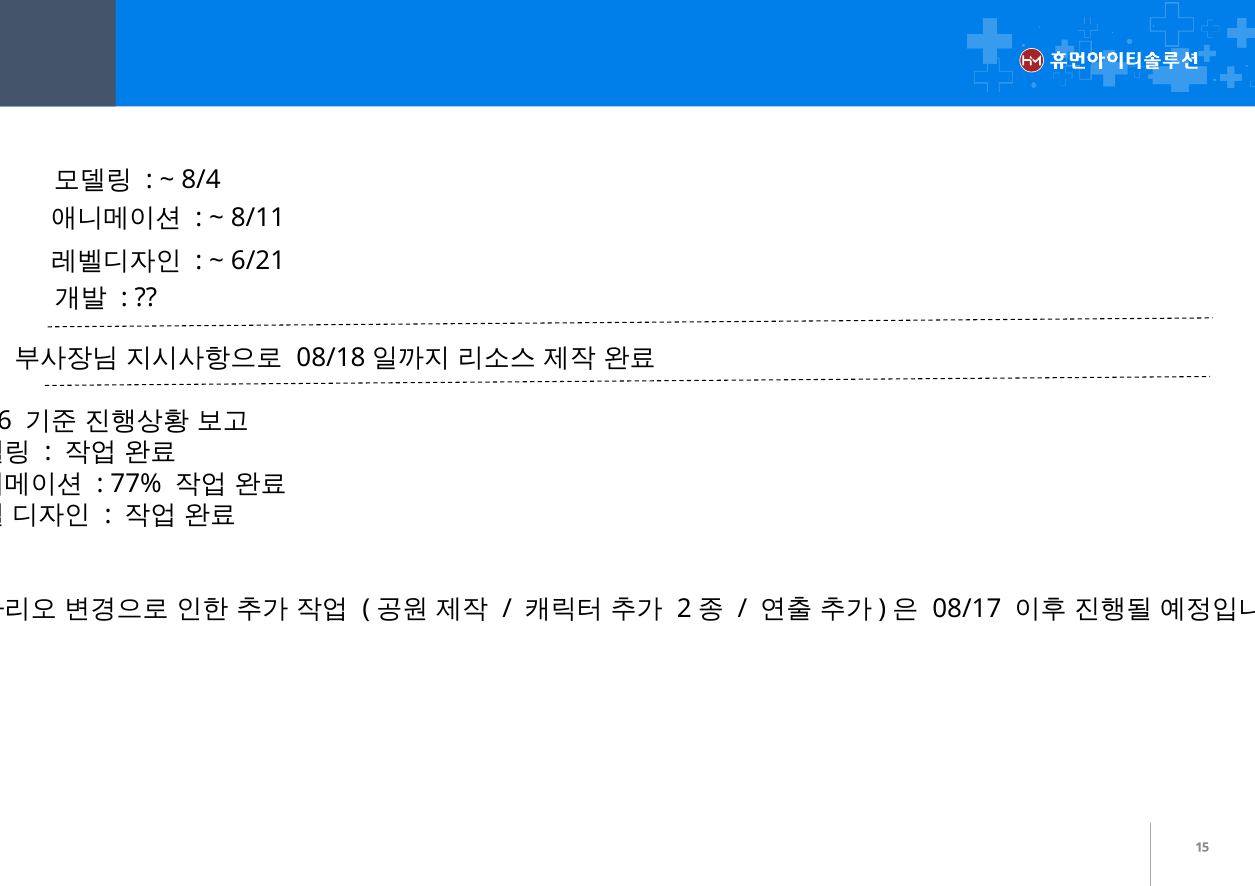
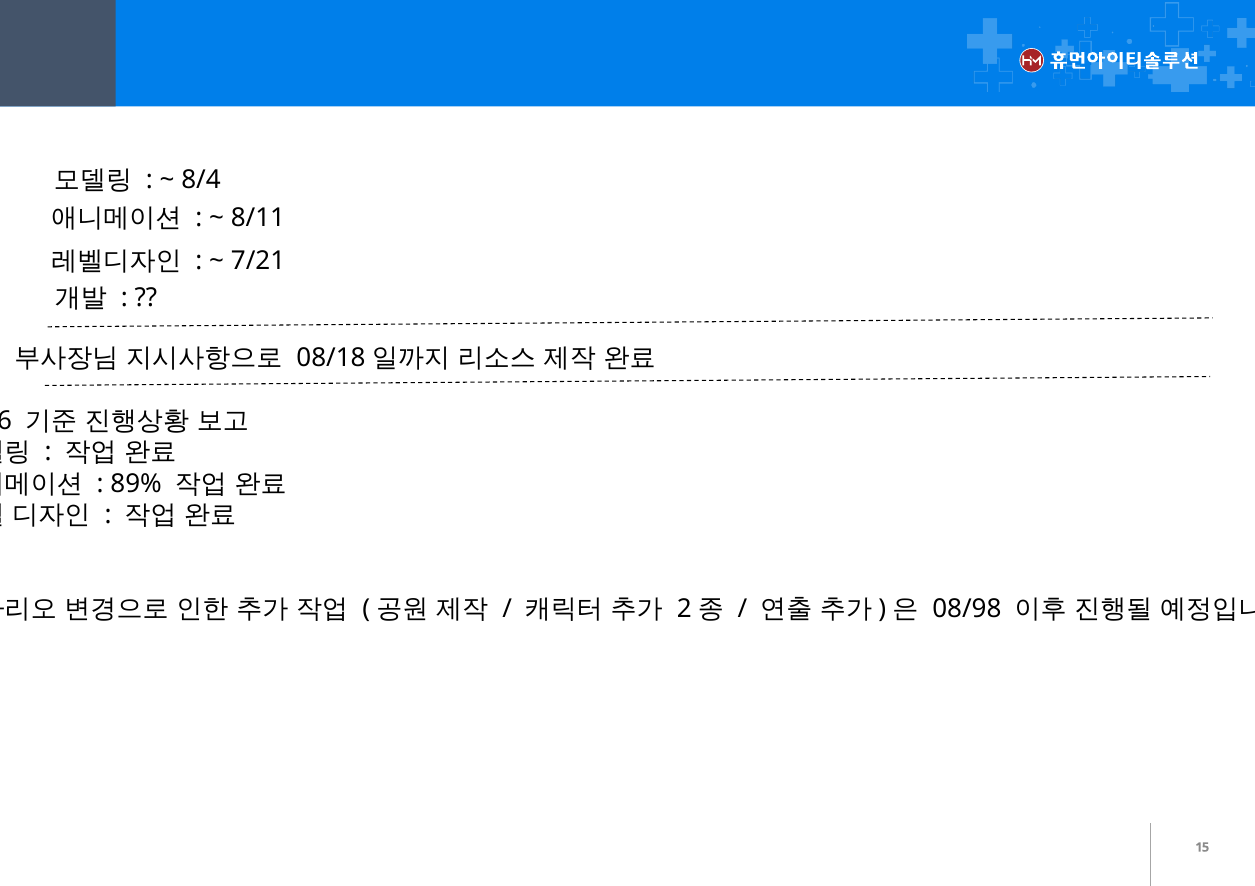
6/21: 6/21 -> 7/21 (258, 260)
77%: 77% -> 89% (136, 483)
08/17: 08/17 -> 08/98 (967, 608)
